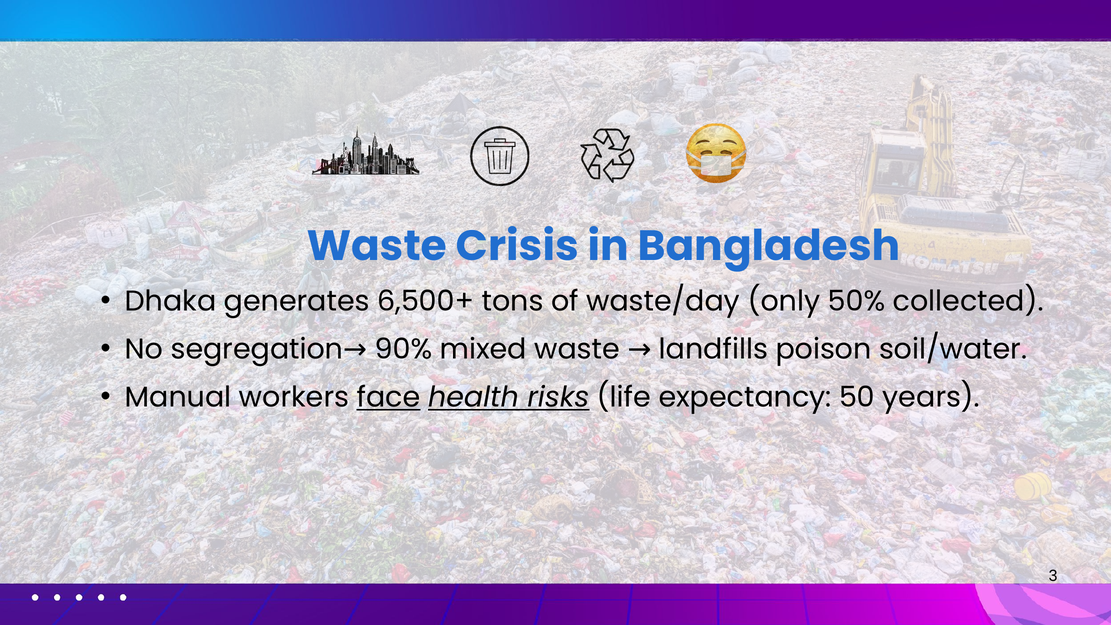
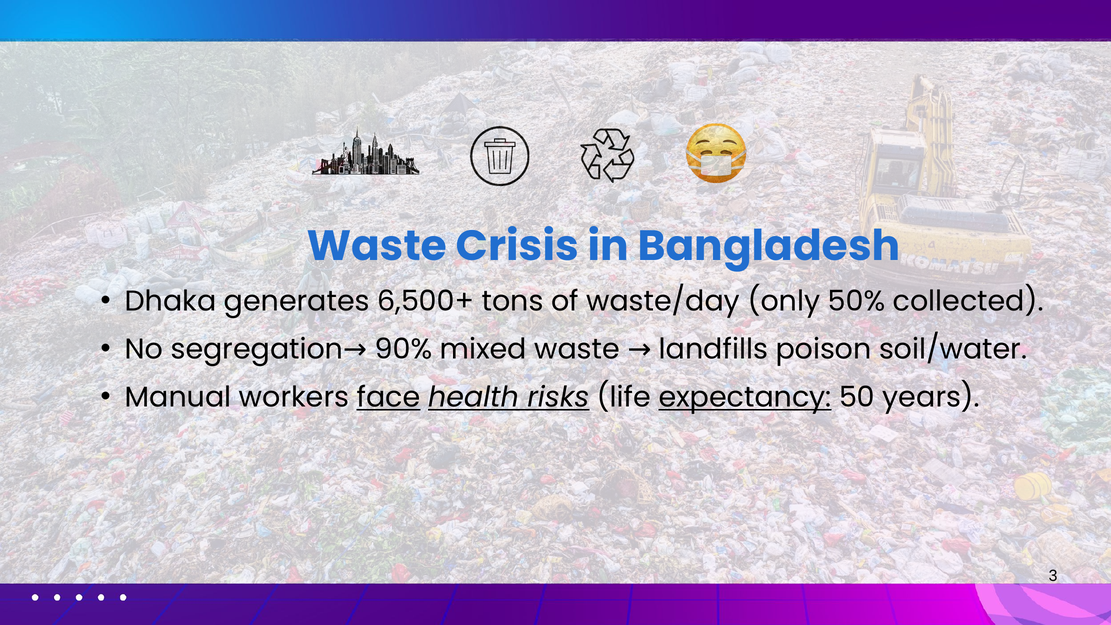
expectancy underline: none -> present (745, 397)
